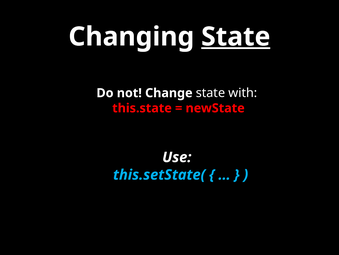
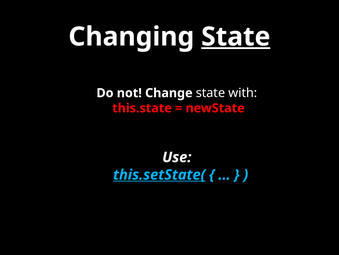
this.setState( underline: none -> present (159, 174)
